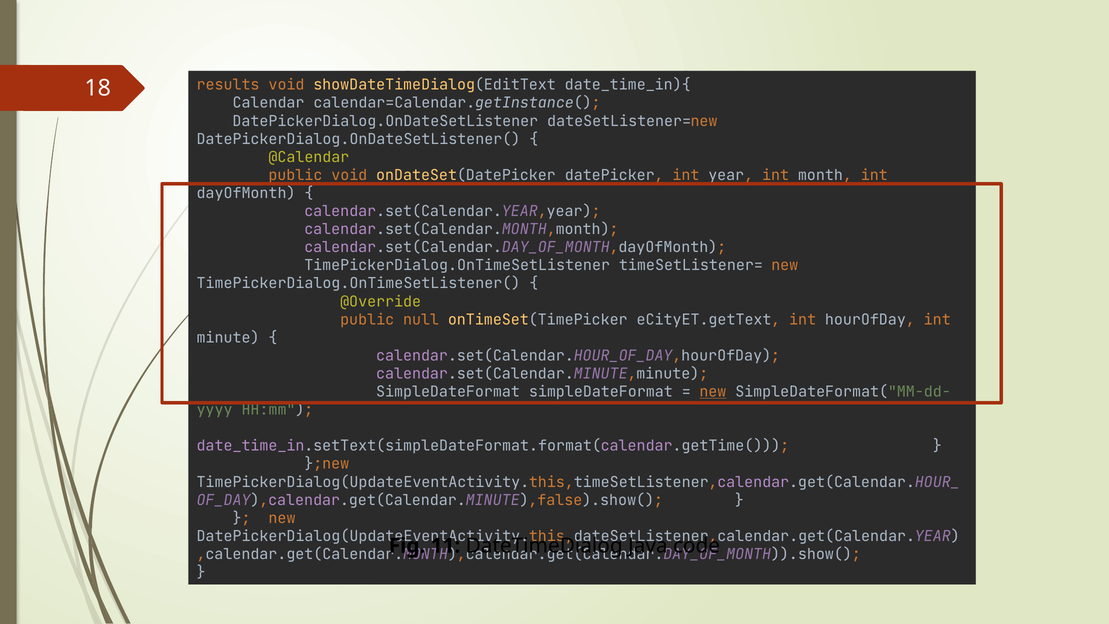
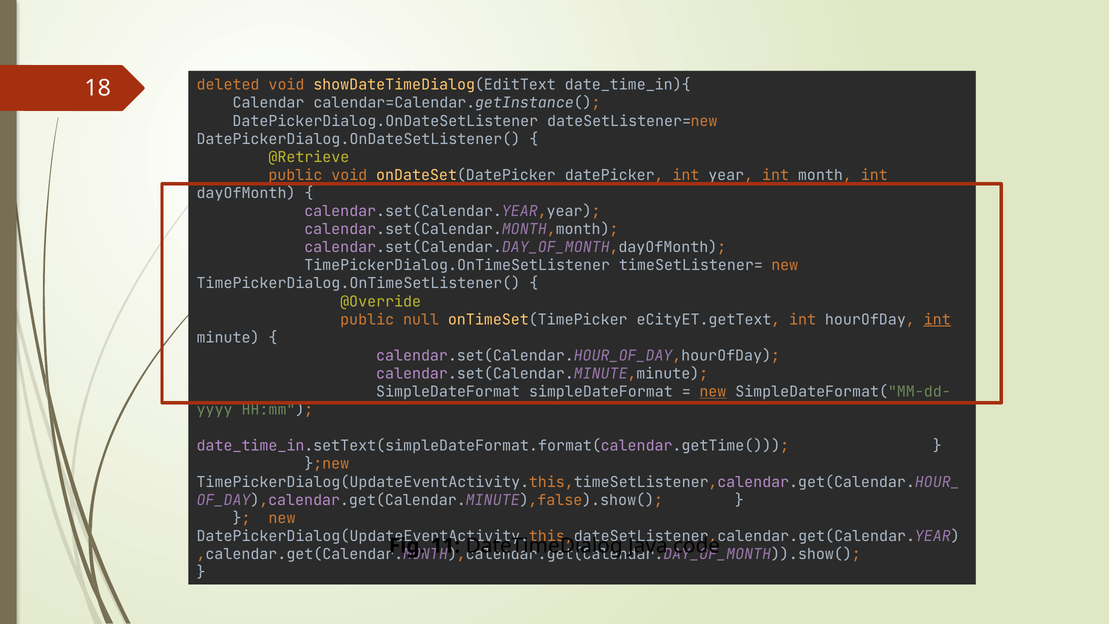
results: results -> deleted (228, 85)
@Calendar: @Calendar -> @Retrieve (309, 157)
int underline: none -> present (937, 320)
